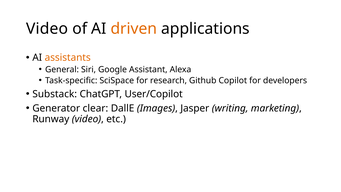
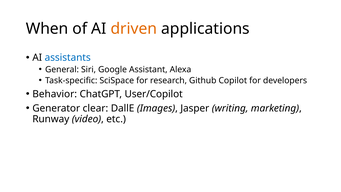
Video: Video -> When (47, 29)
assistants colour: orange -> blue (68, 58)
Substack: Substack -> Behavior (55, 94)
